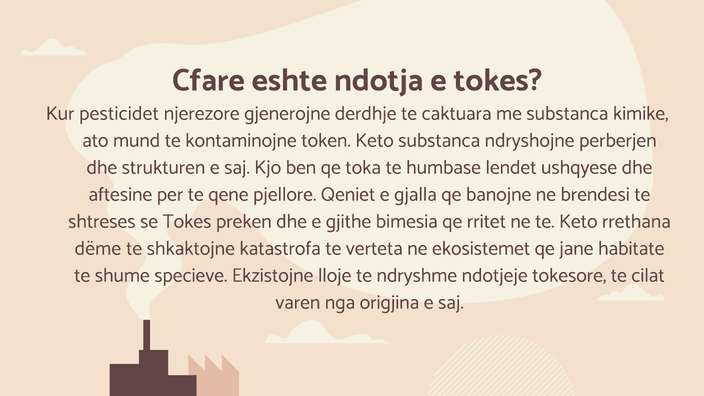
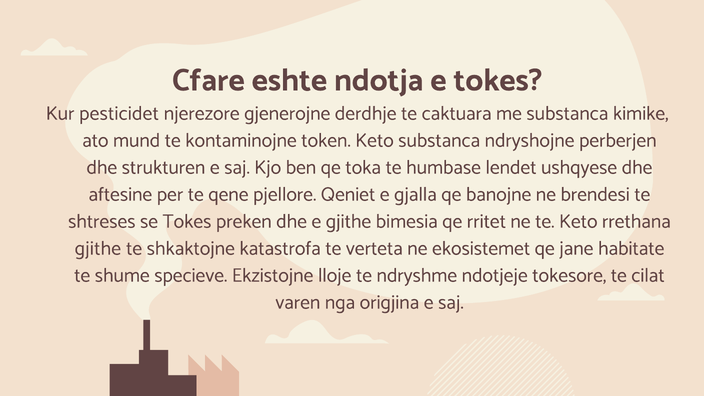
dëme: dëme -> gjithe (98, 248)
